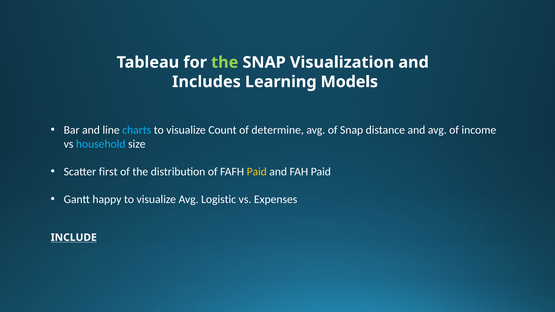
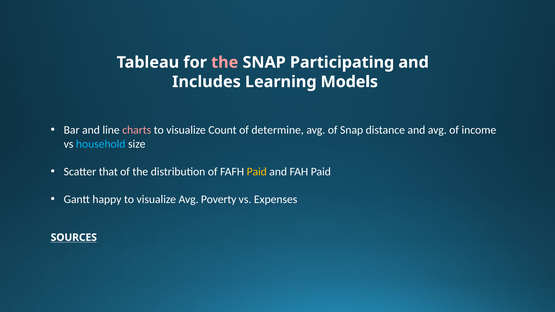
the colour: light green -> pink (225, 62)
Visualization: Visualization -> Participating (342, 62)
charts colour: light blue -> pink (137, 130)
first: first -> that (108, 172)
Logistic: Logistic -> Poverty (219, 200)
INCLUDE: INCLUDE -> SOURCES (74, 238)
